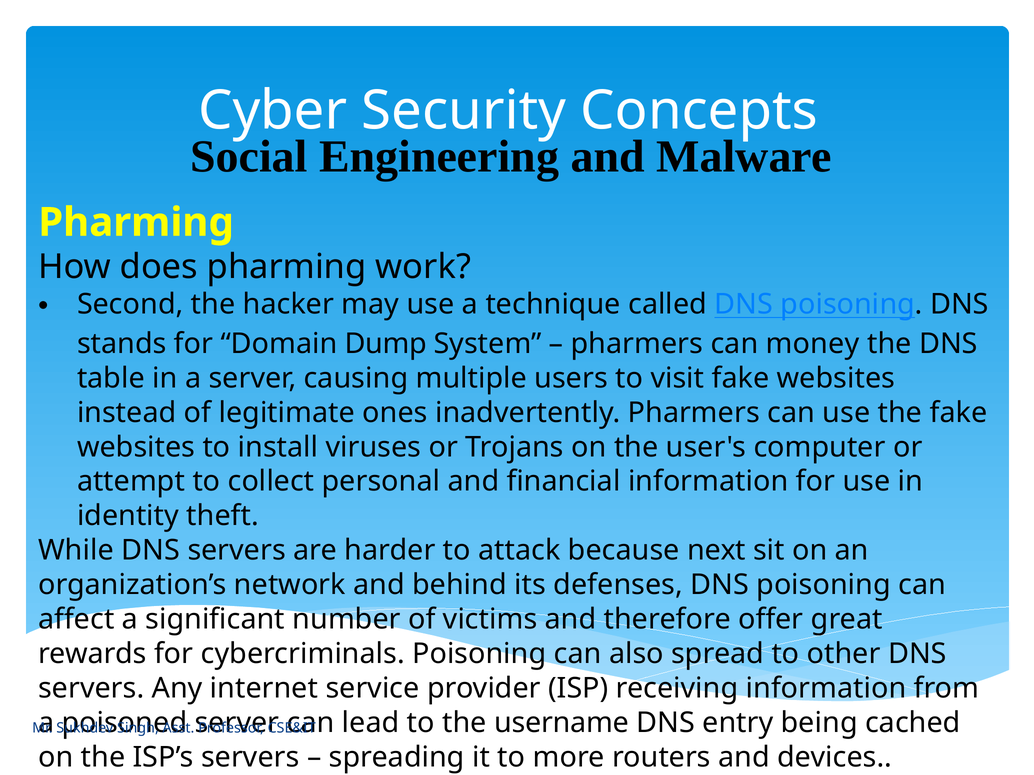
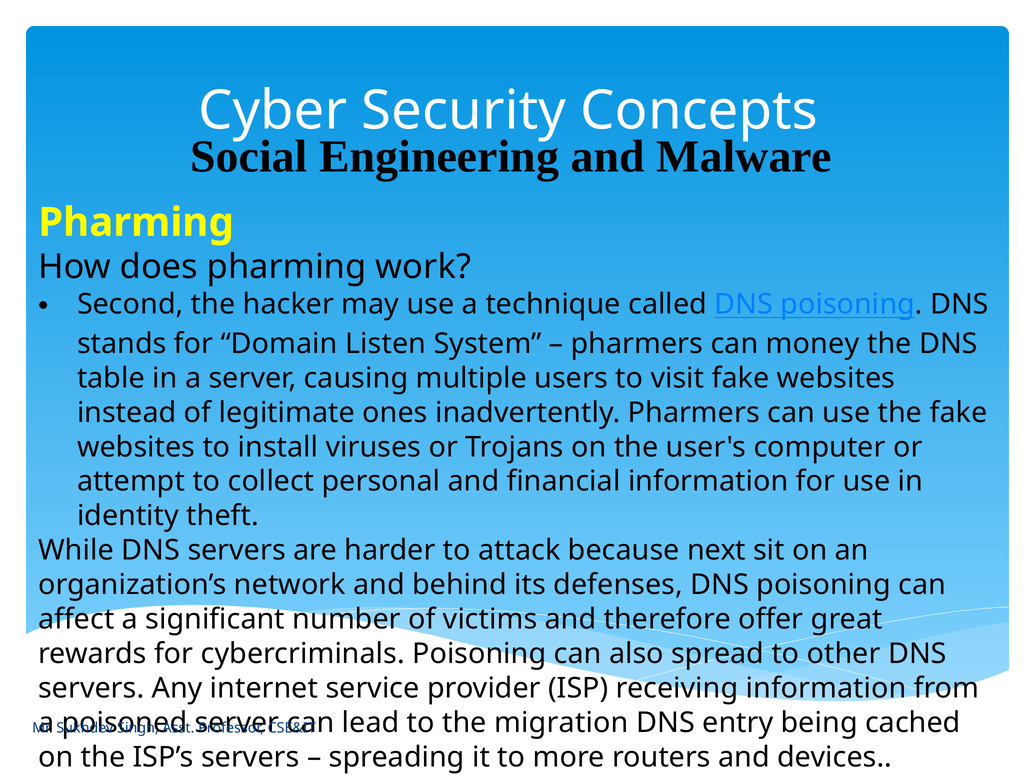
Dump: Dump -> Listen (386, 344)
username: username -> migration (561, 723)
